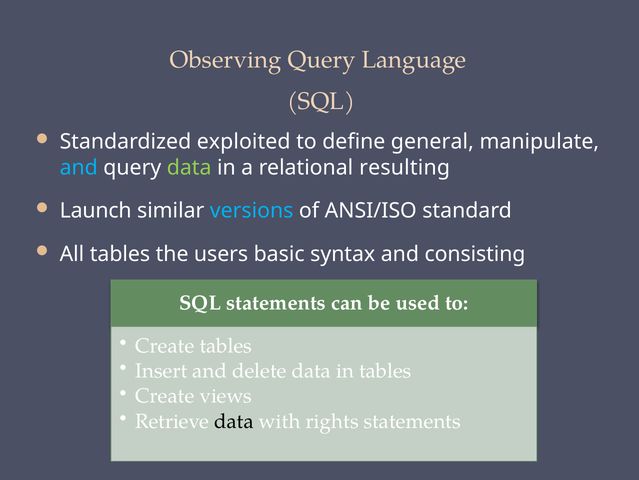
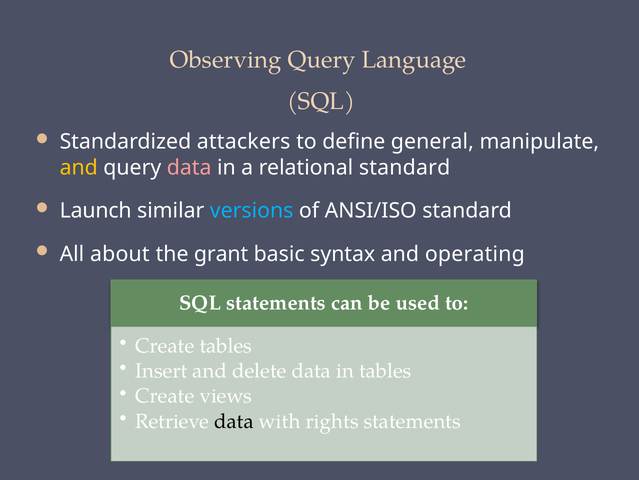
exploited: exploited -> attackers (244, 142)
and colour: light blue -> yellow (79, 167)
data colour: light green -> pink (189, 167)
relational resulting: resulting -> standard (405, 167)
All tables: tables -> about (120, 254)
users: users -> grant (221, 254)
consisting: consisting -> operating (475, 254)
